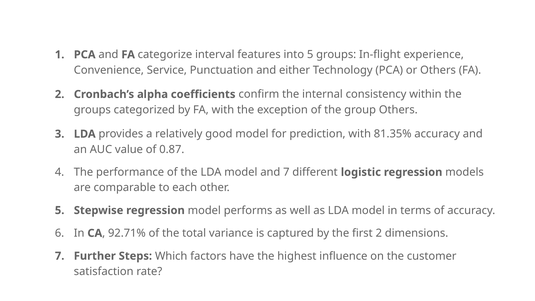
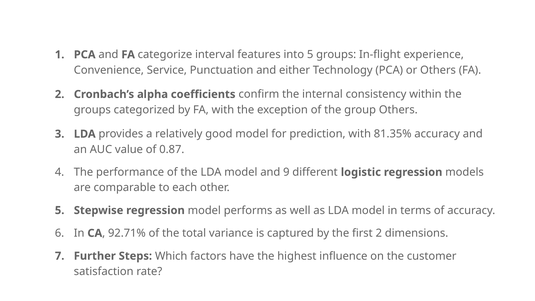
and 7: 7 -> 9 (286, 172)
